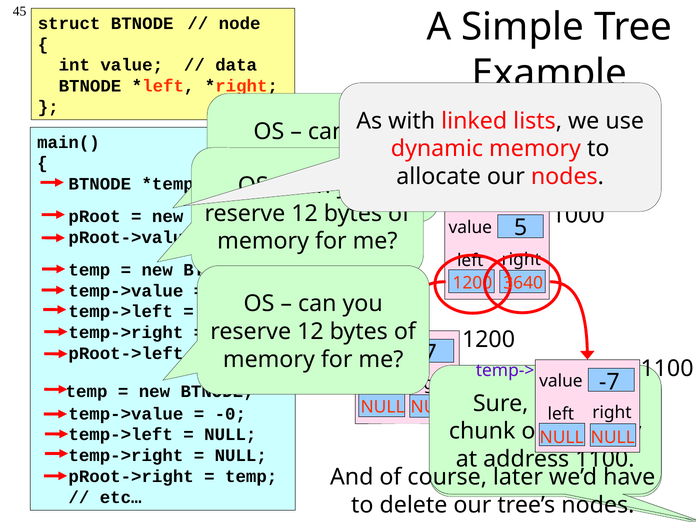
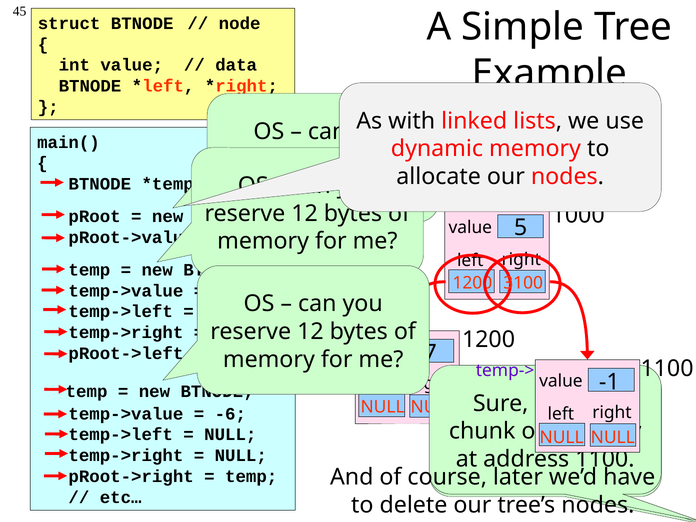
3640: 3640 -> 3100 (523, 283)
-7: -7 -> -1 (609, 382)
-0: -0 -> -6 (230, 414)
